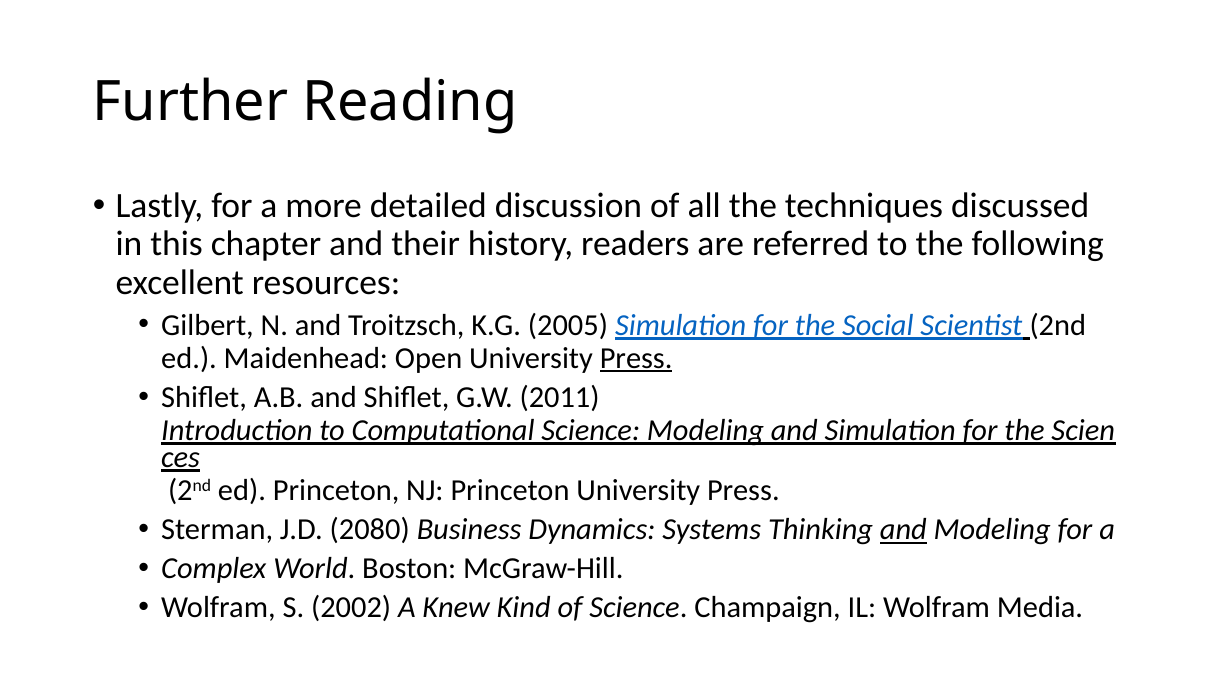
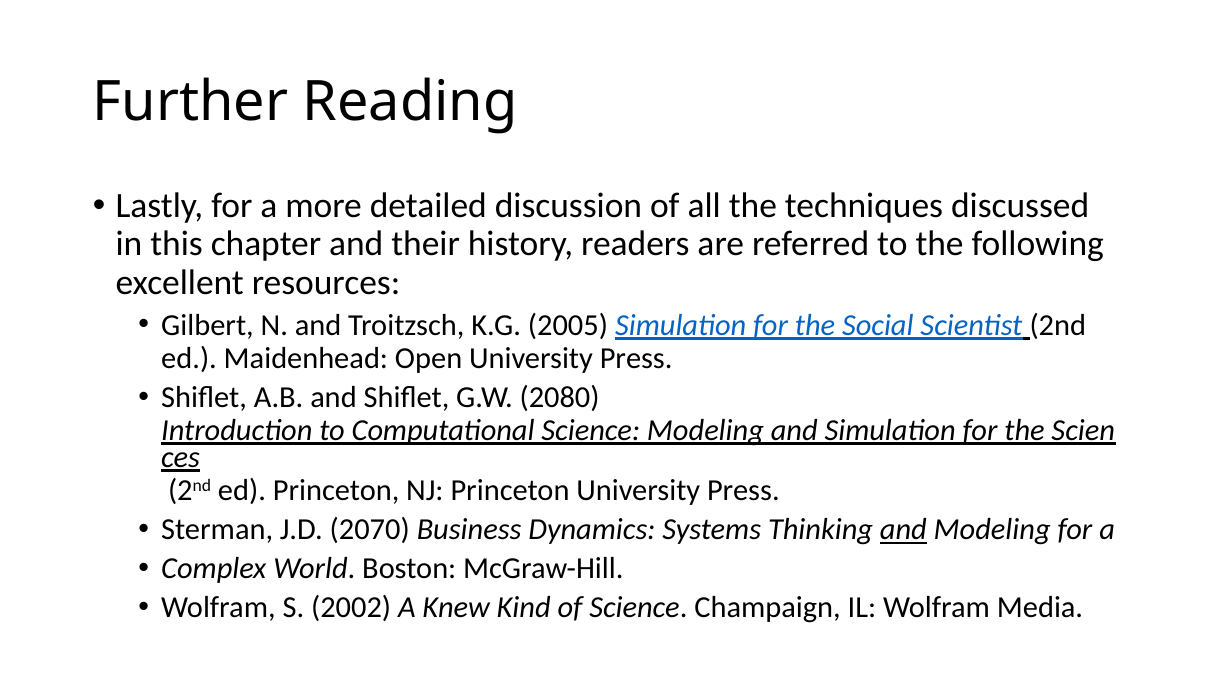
Press underline: present -> none (636, 358)
2011: 2011 -> 2080 (560, 397)
2080: 2080 -> 2070 (370, 529)
